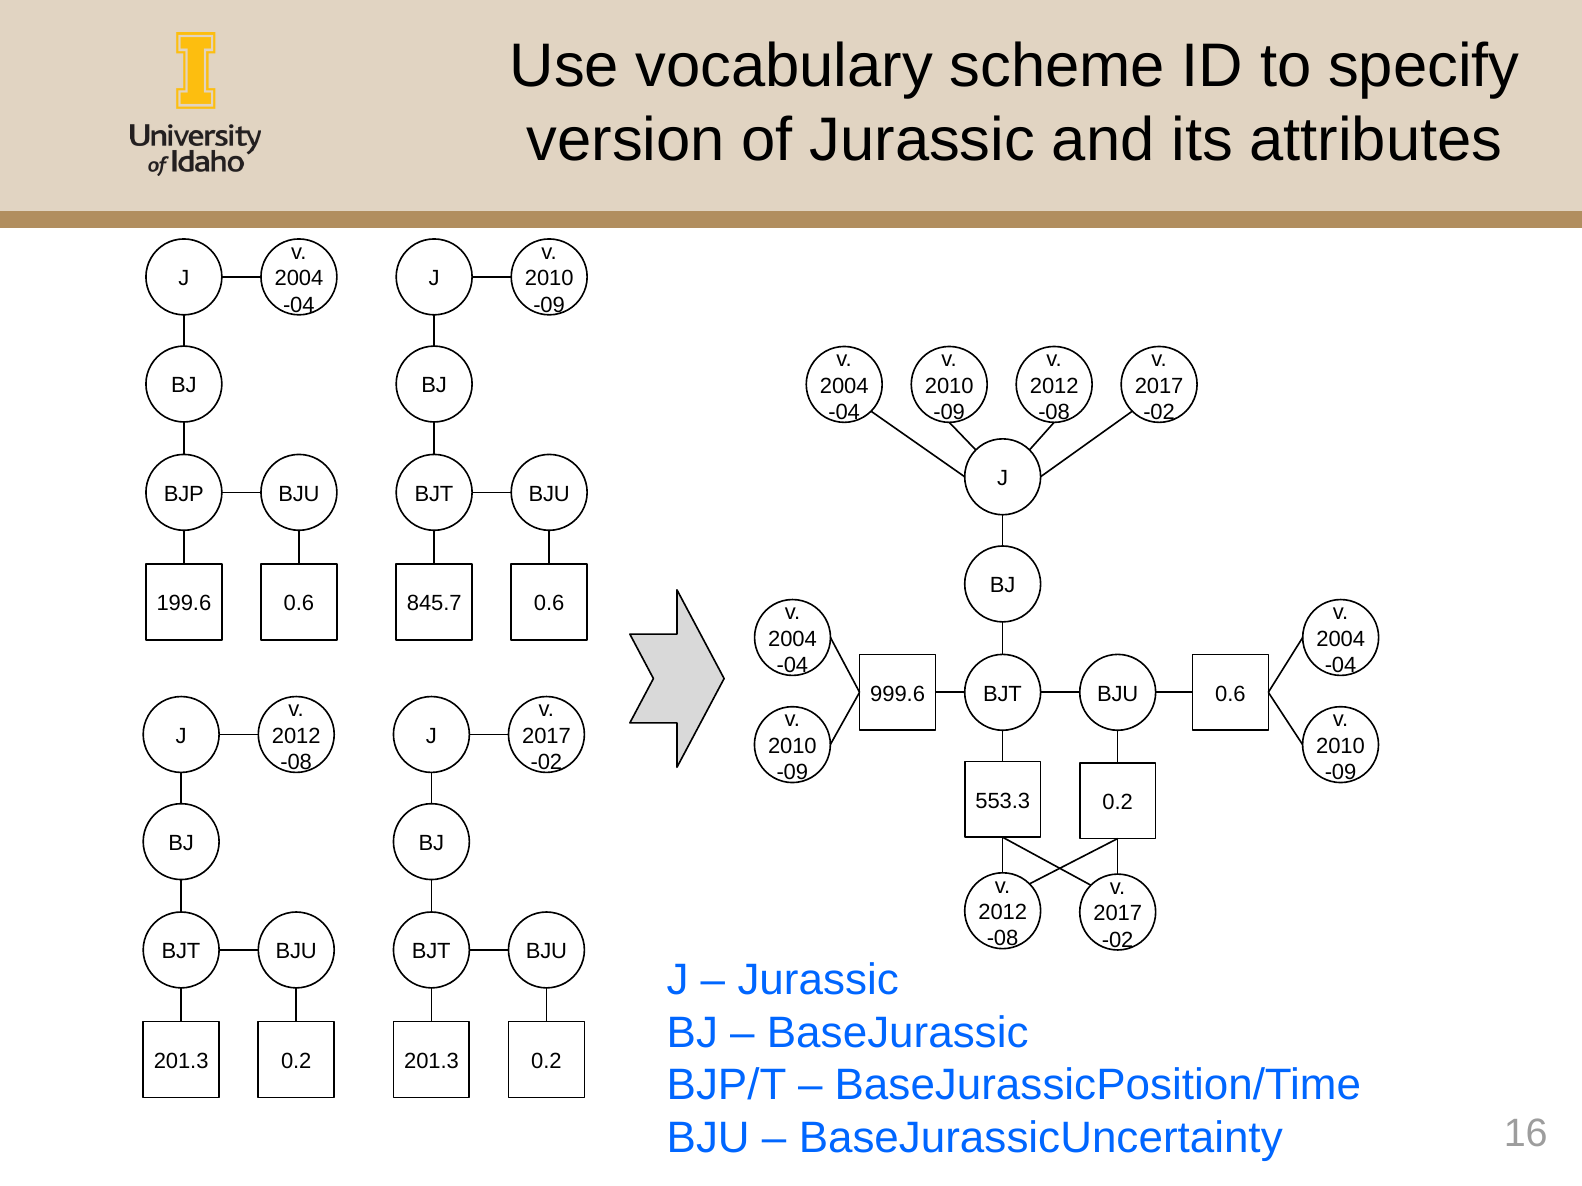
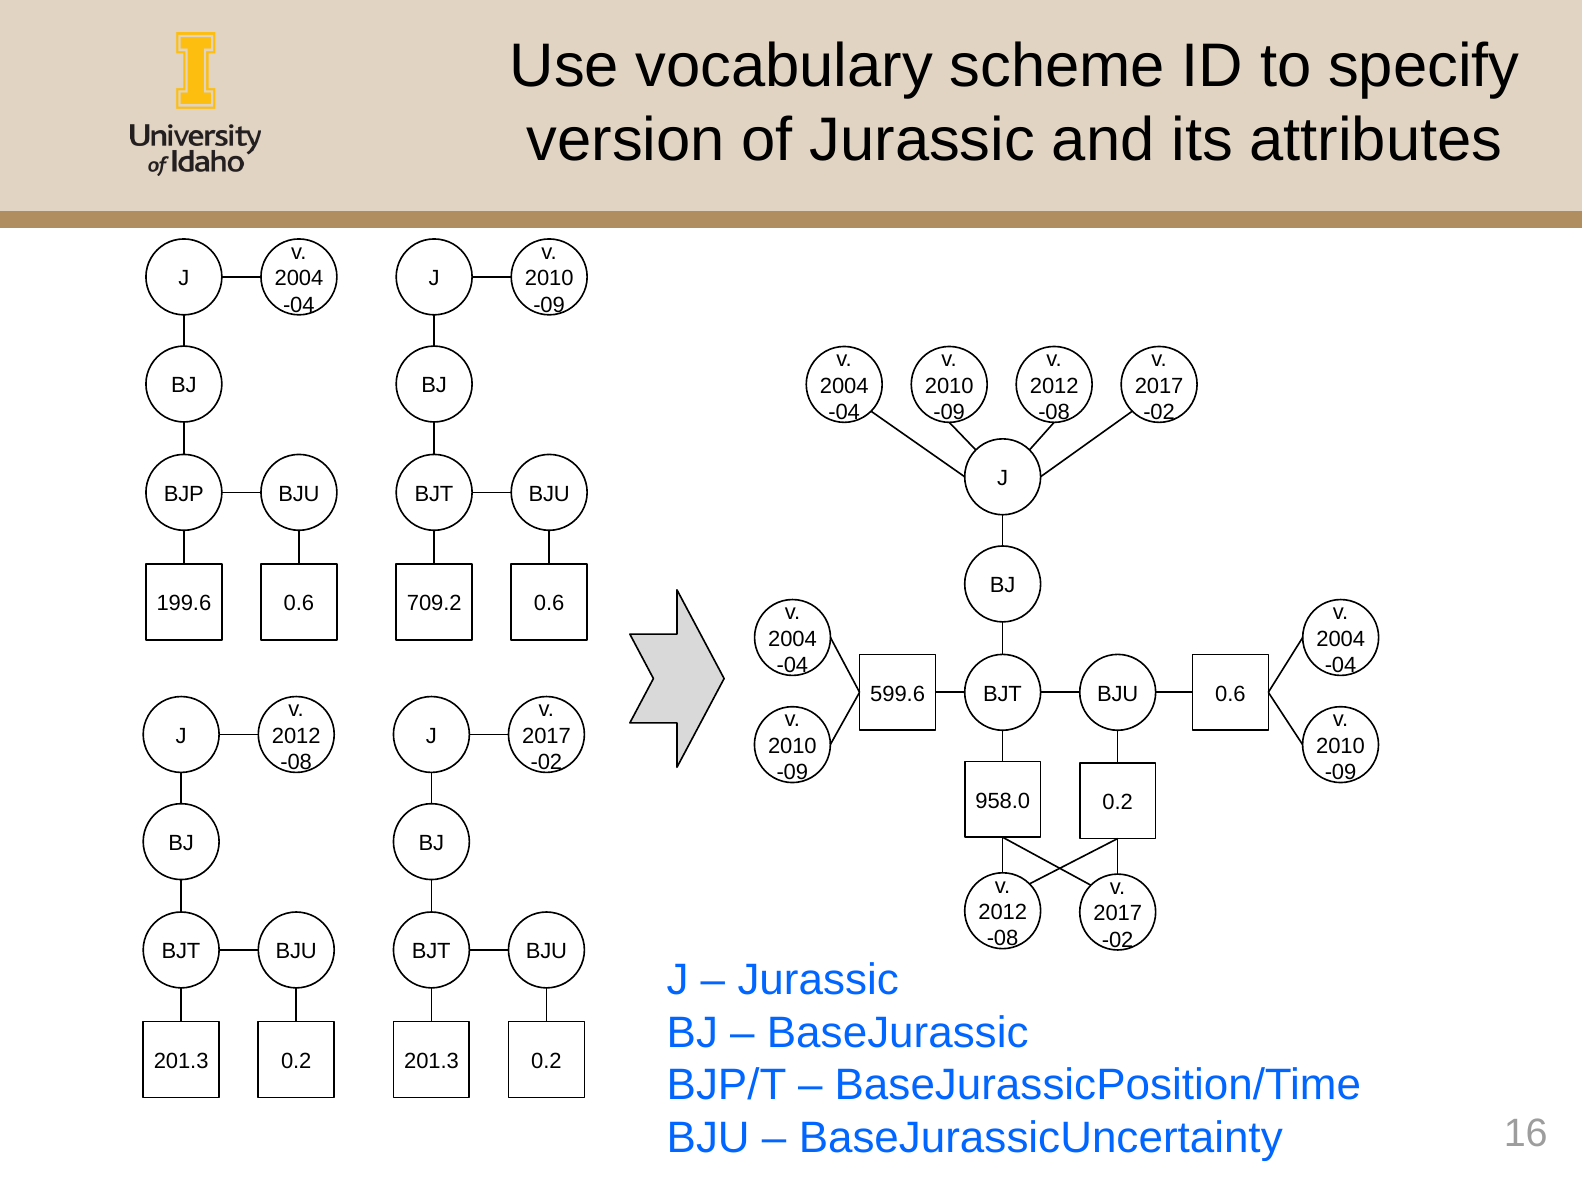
845.7: 845.7 -> 709.2 (434, 604)
999.6: 999.6 -> 599.6 (898, 694)
553.3: 553.3 -> 958.0 (1003, 801)
